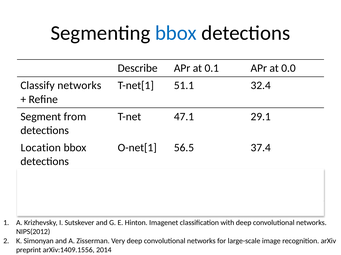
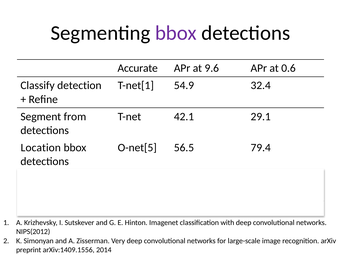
bbox colour: blue -> purple (176, 33)
Describe: Describe -> Accurate (138, 68)
0.1: 0.1 -> 9.6 (212, 68)
0.0: 0.0 -> 0.6 (288, 68)
Classify networks: networks -> detection (79, 86)
51.1: 51.1 -> 54.9 (184, 86)
47.1: 47.1 -> 42.1 (184, 117)
O-net[1: O-net[1 -> O-net[5 (137, 148)
37.4: 37.4 -> 79.4 (261, 148)
